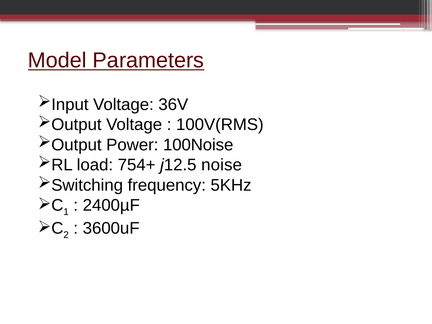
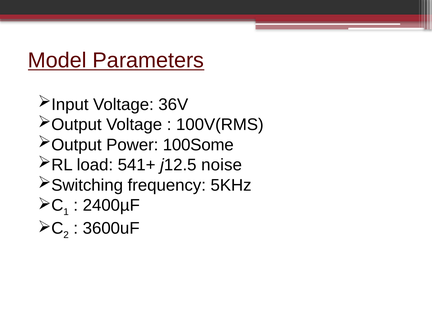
100Noise: 100Noise -> 100Some (198, 145)
754+: 754+ -> 541+ (137, 165)
